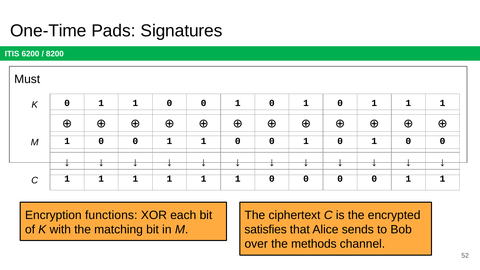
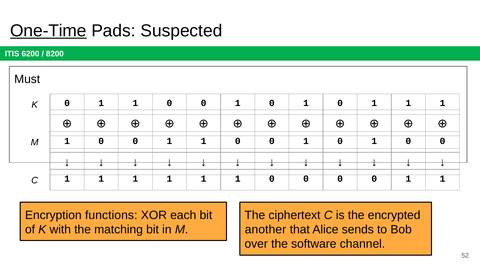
One-Time underline: none -> present (48, 31)
Signatures: Signatures -> Suspected (181, 31)
satisfies: satisfies -> another (265, 230)
methods: methods -> software (314, 244)
